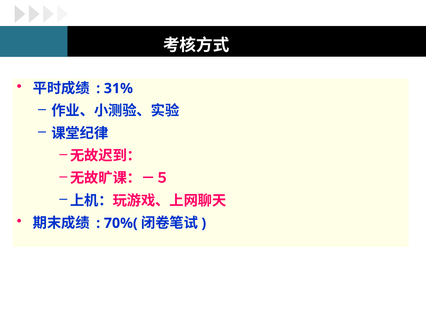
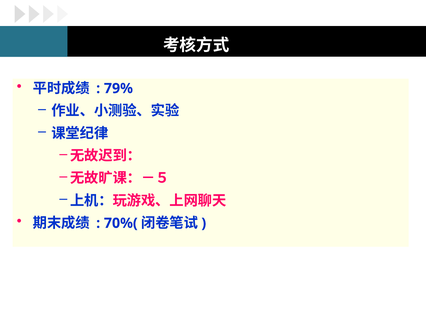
31%: 31% -> 79% (118, 88)
